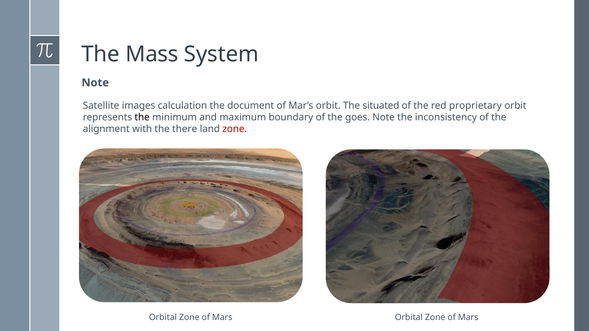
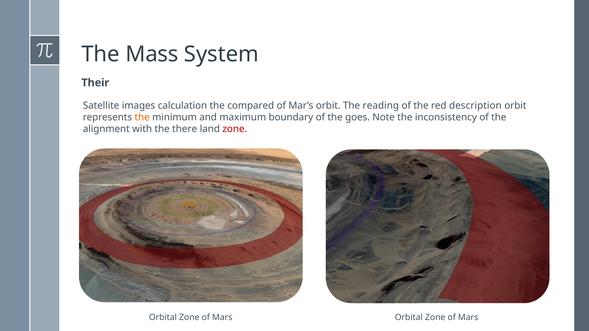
Note: Note -> Their (95, 83)
document: document -> compared (251, 106)
situated: situated -> reading (381, 106)
proprietary: proprietary -> description (475, 106)
the colour: black -> orange (142, 117)
